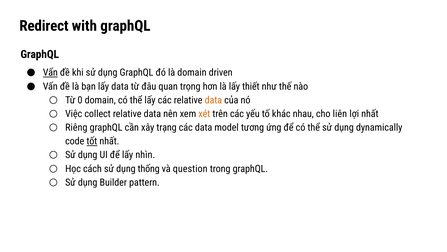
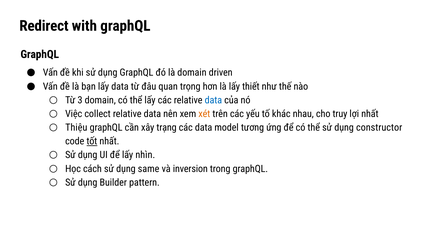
Vấn underline: present -> none (50, 73)
0: 0 -> 3 (80, 100)
data colour: orange -> blue (213, 100)
liên: liên -> truy (340, 114)
Riêng: Riêng -> Thiệu (76, 127)
dynamically: dynamically -> constructor (379, 127)
thống: thống -> same (149, 168)
question: question -> inversion (190, 168)
